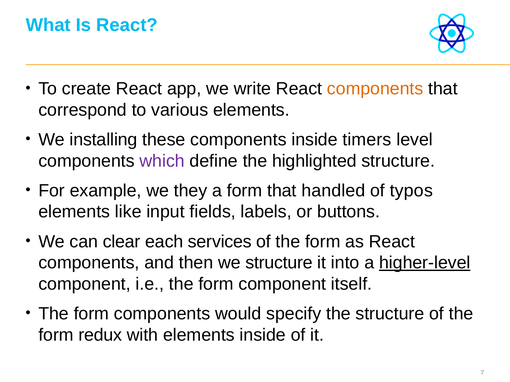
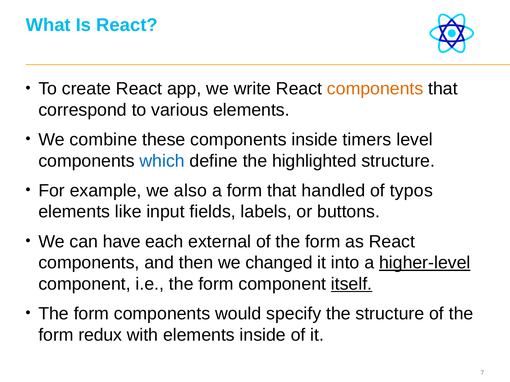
installing: installing -> combine (103, 140)
which colour: purple -> blue (162, 161)
they: they -> also (190, 191)
clear: clear -> have (122, 242)
services: services -> external (220, 242)
we structure: structure -> changed (279, 263)
itself underline: none -> present (352, 284)
